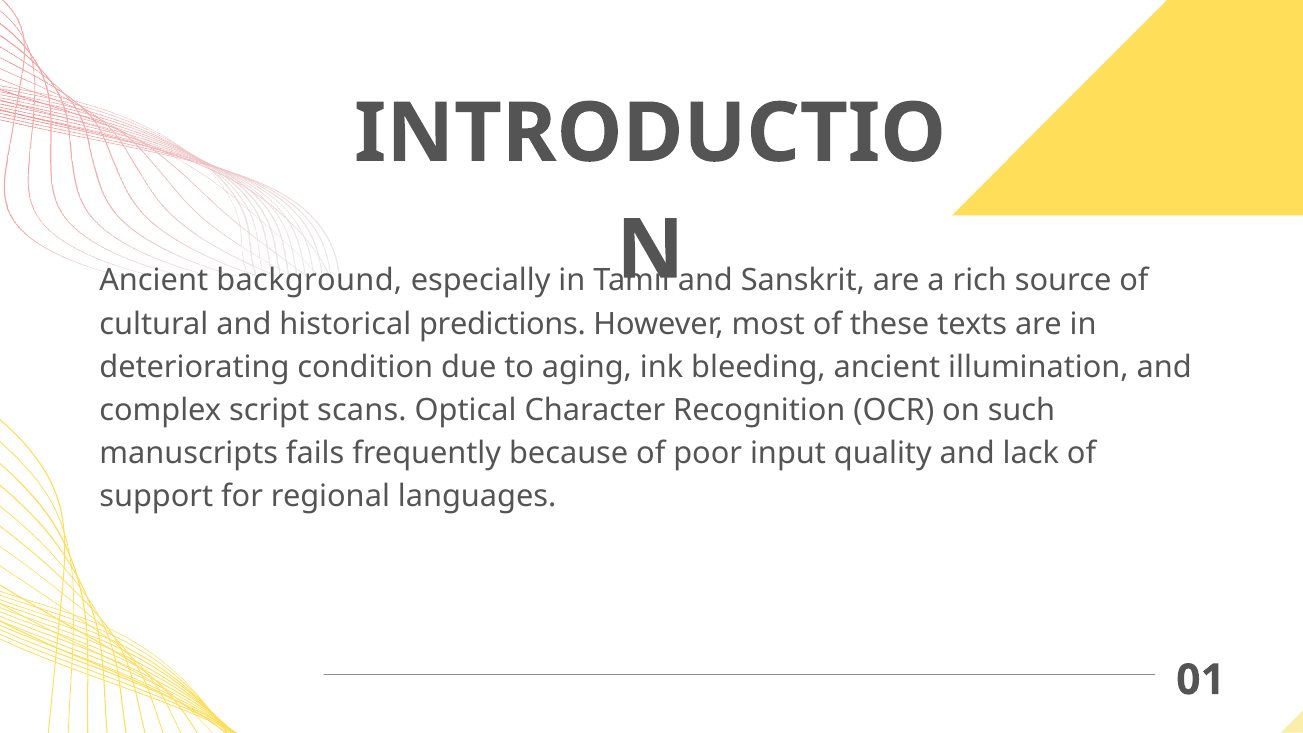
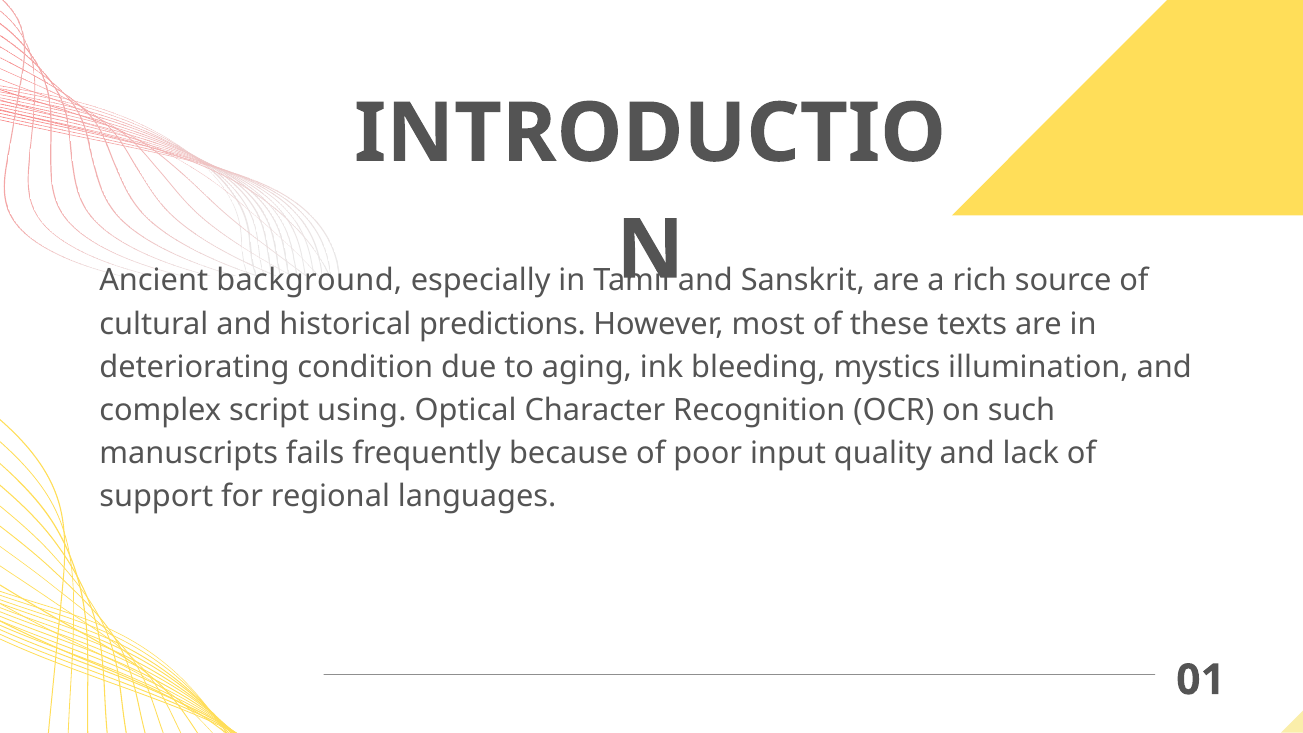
bleeding ancient: ancient -> mystics (887, 367)
scans: scans -> using (362, 410)
